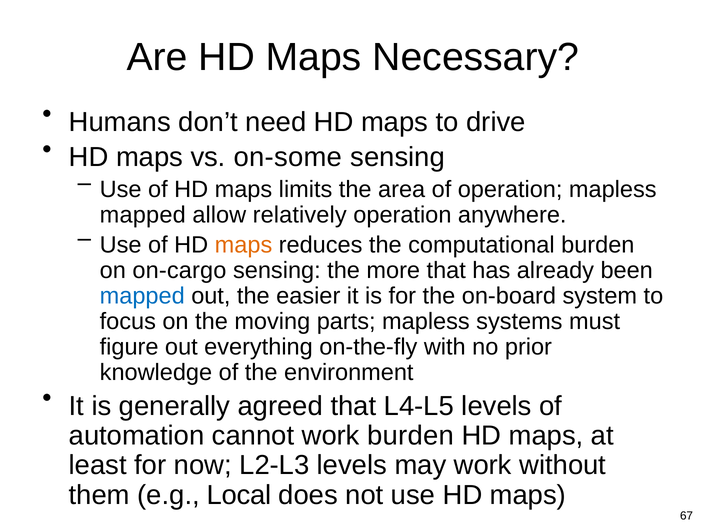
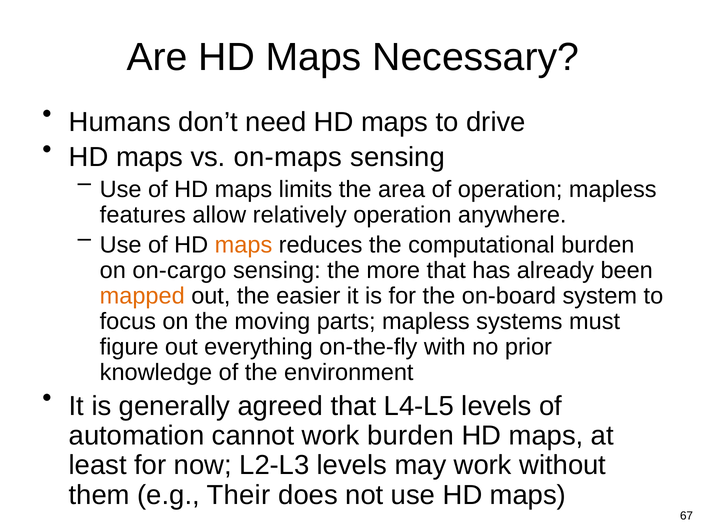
on-some: on-some -> on-maps (288, 157)
mapped: mapped -> features (143, 215)
mapped colour: blue -> orange (142, 296)
Local: Local -> Their (239, 495)
